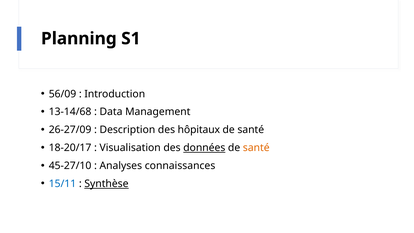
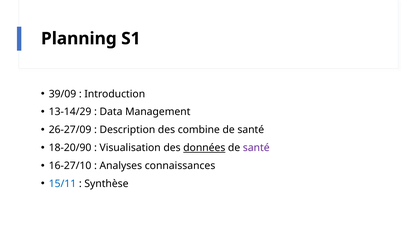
56/09: 56/09 -> 39/09 (63, 94)
13-14/68: 13-14/68 -> 13-14/29 (70, 112)
hôpitaux: hôpitaux -> combine (199, 130)
18-20/17: 18-20/17 -> 18-20/90 (70, 148)
santé colour: orange -> purple (256, 148)
45-27/10: 45-27/10 -> 16-27/10 (70, 166)
Synthèse underline: present -> none (106, 184)
